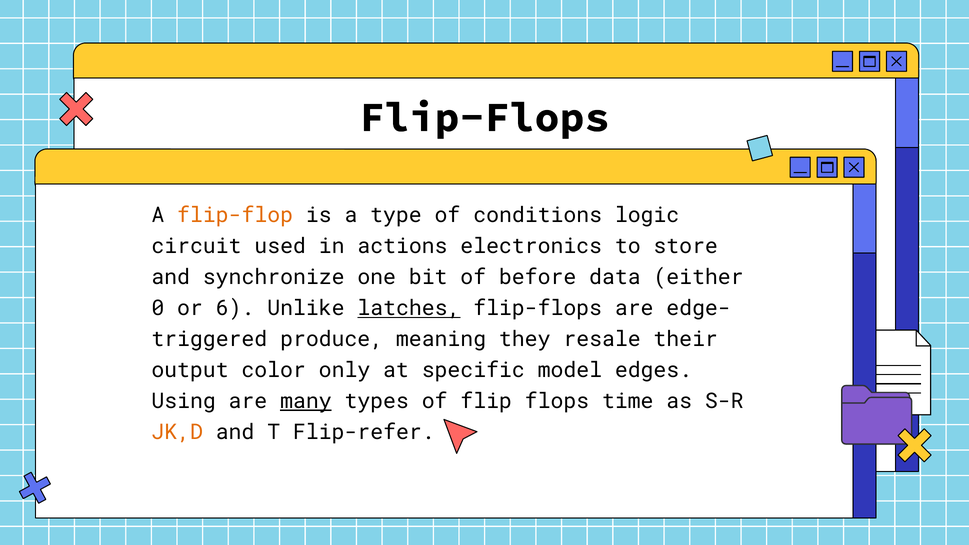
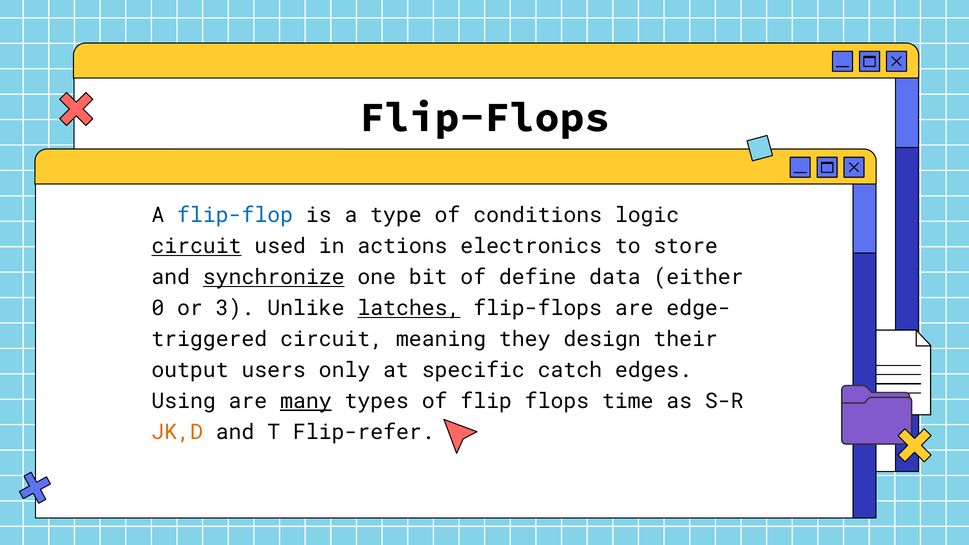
flip-flop colour: orange -> blue (235, 215)
circuit underline: none -> present (196, 246)
synchronize underline: none -> present (274, 277)
before: before -> define (538, 277)
6: 6 -> 3 (235, 308)
produce: produce -> circuit (332, 339)
resale: resale -> design (602, 339)
color: color -> users (274, 370)
model: model -> catch (570, 370)
